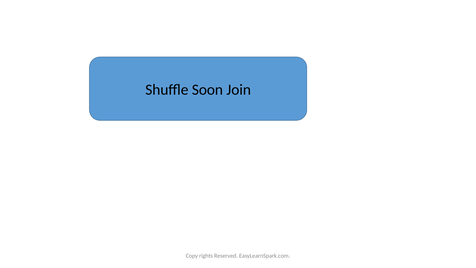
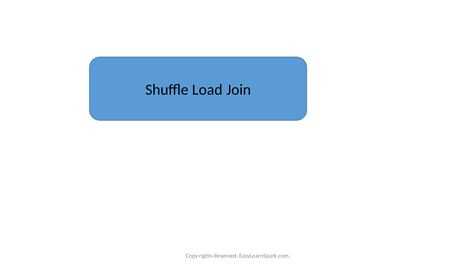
Soon: Soon -> Load (207, 90)
